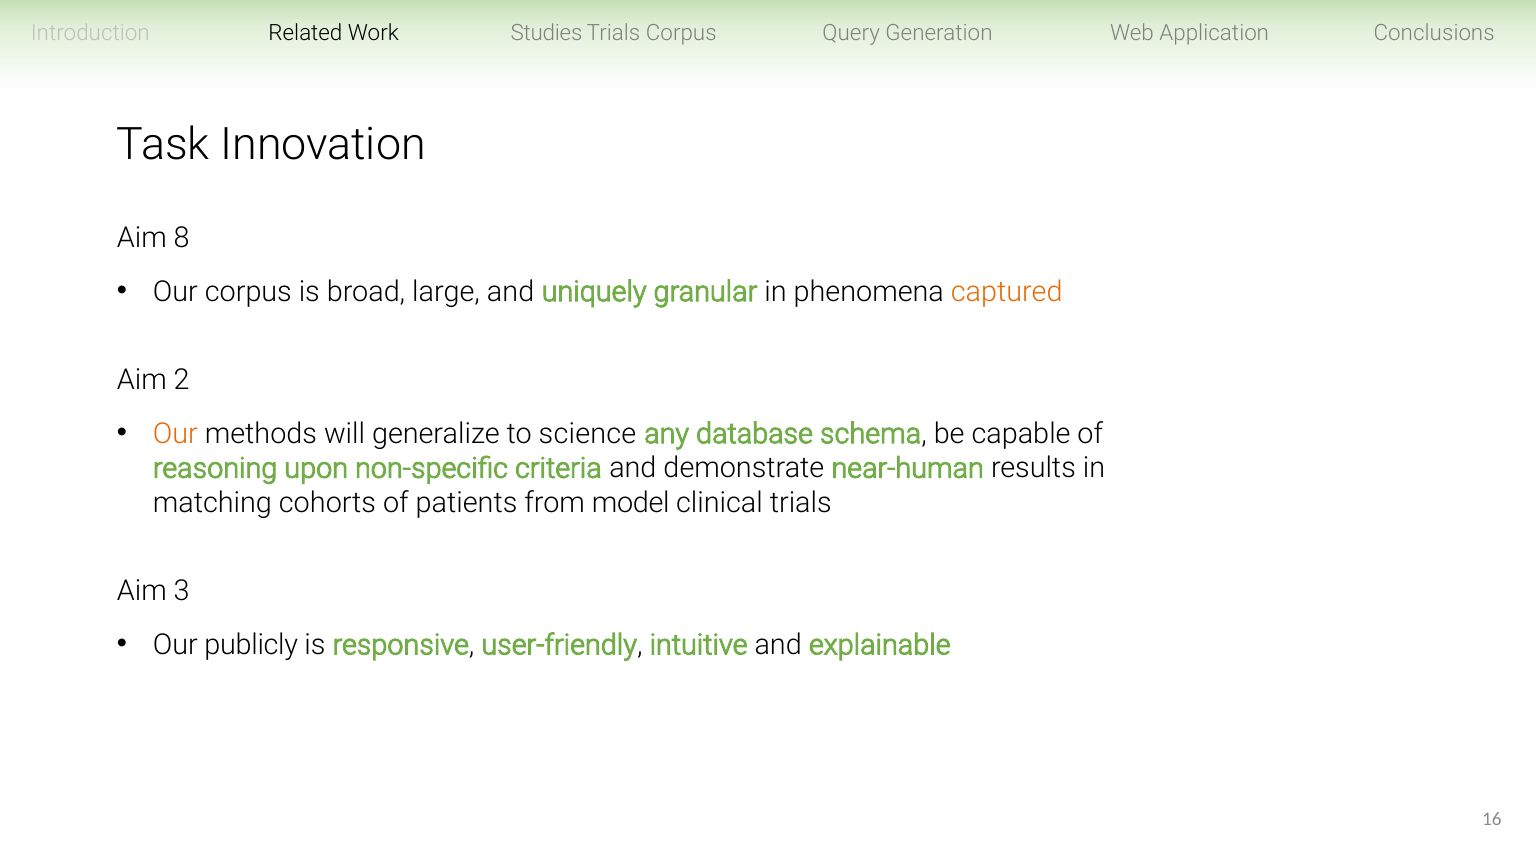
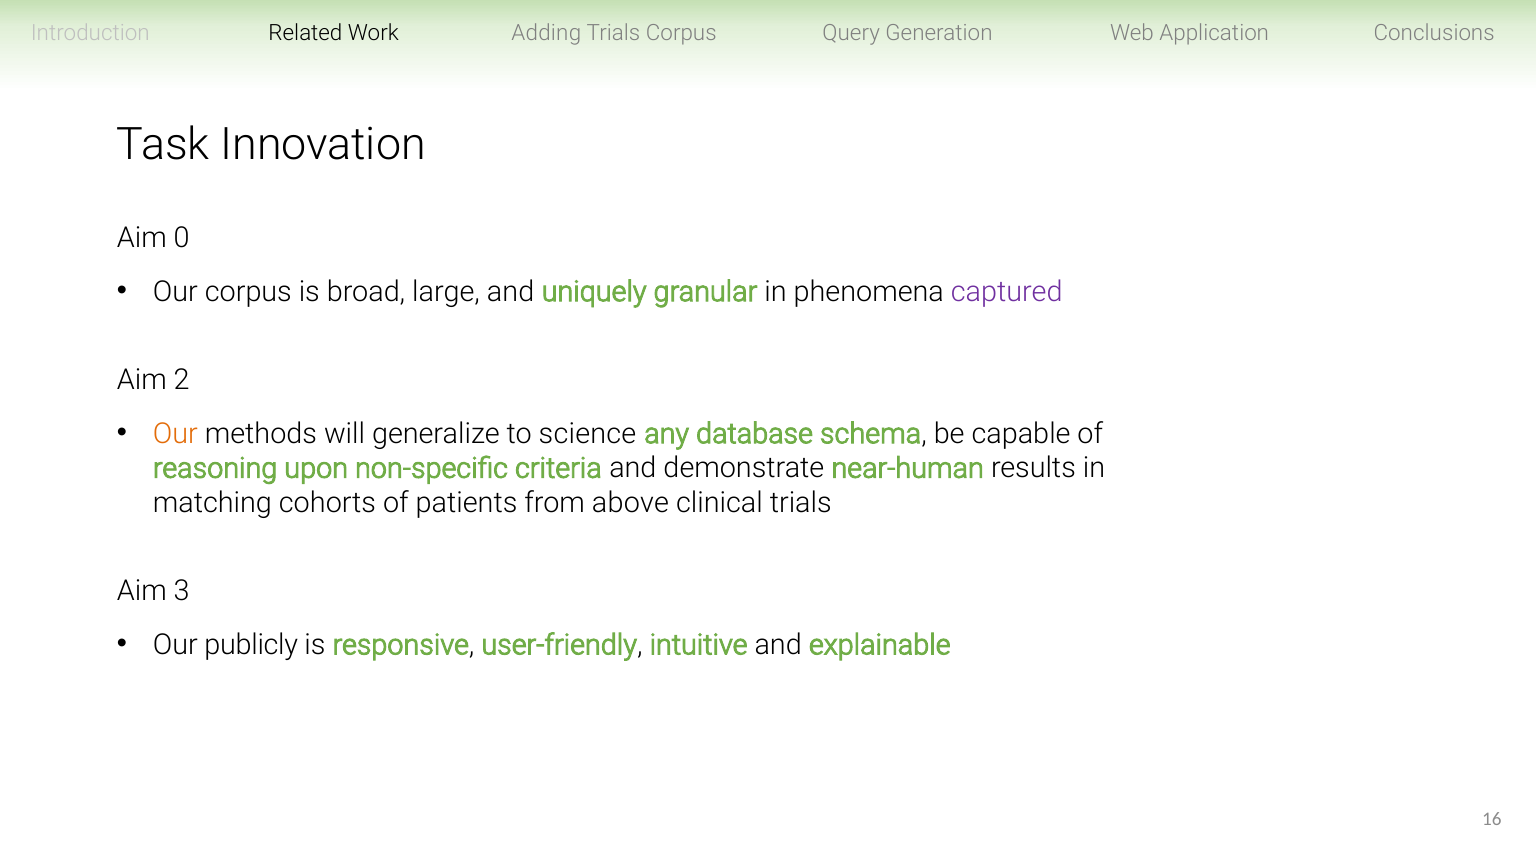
Studies: Studies -> Adding (546, 33)
8: 8 -> 0 (182, 238)
captured colour: orange -> purple (1007, 292)
model: model -> above (631, 503)
